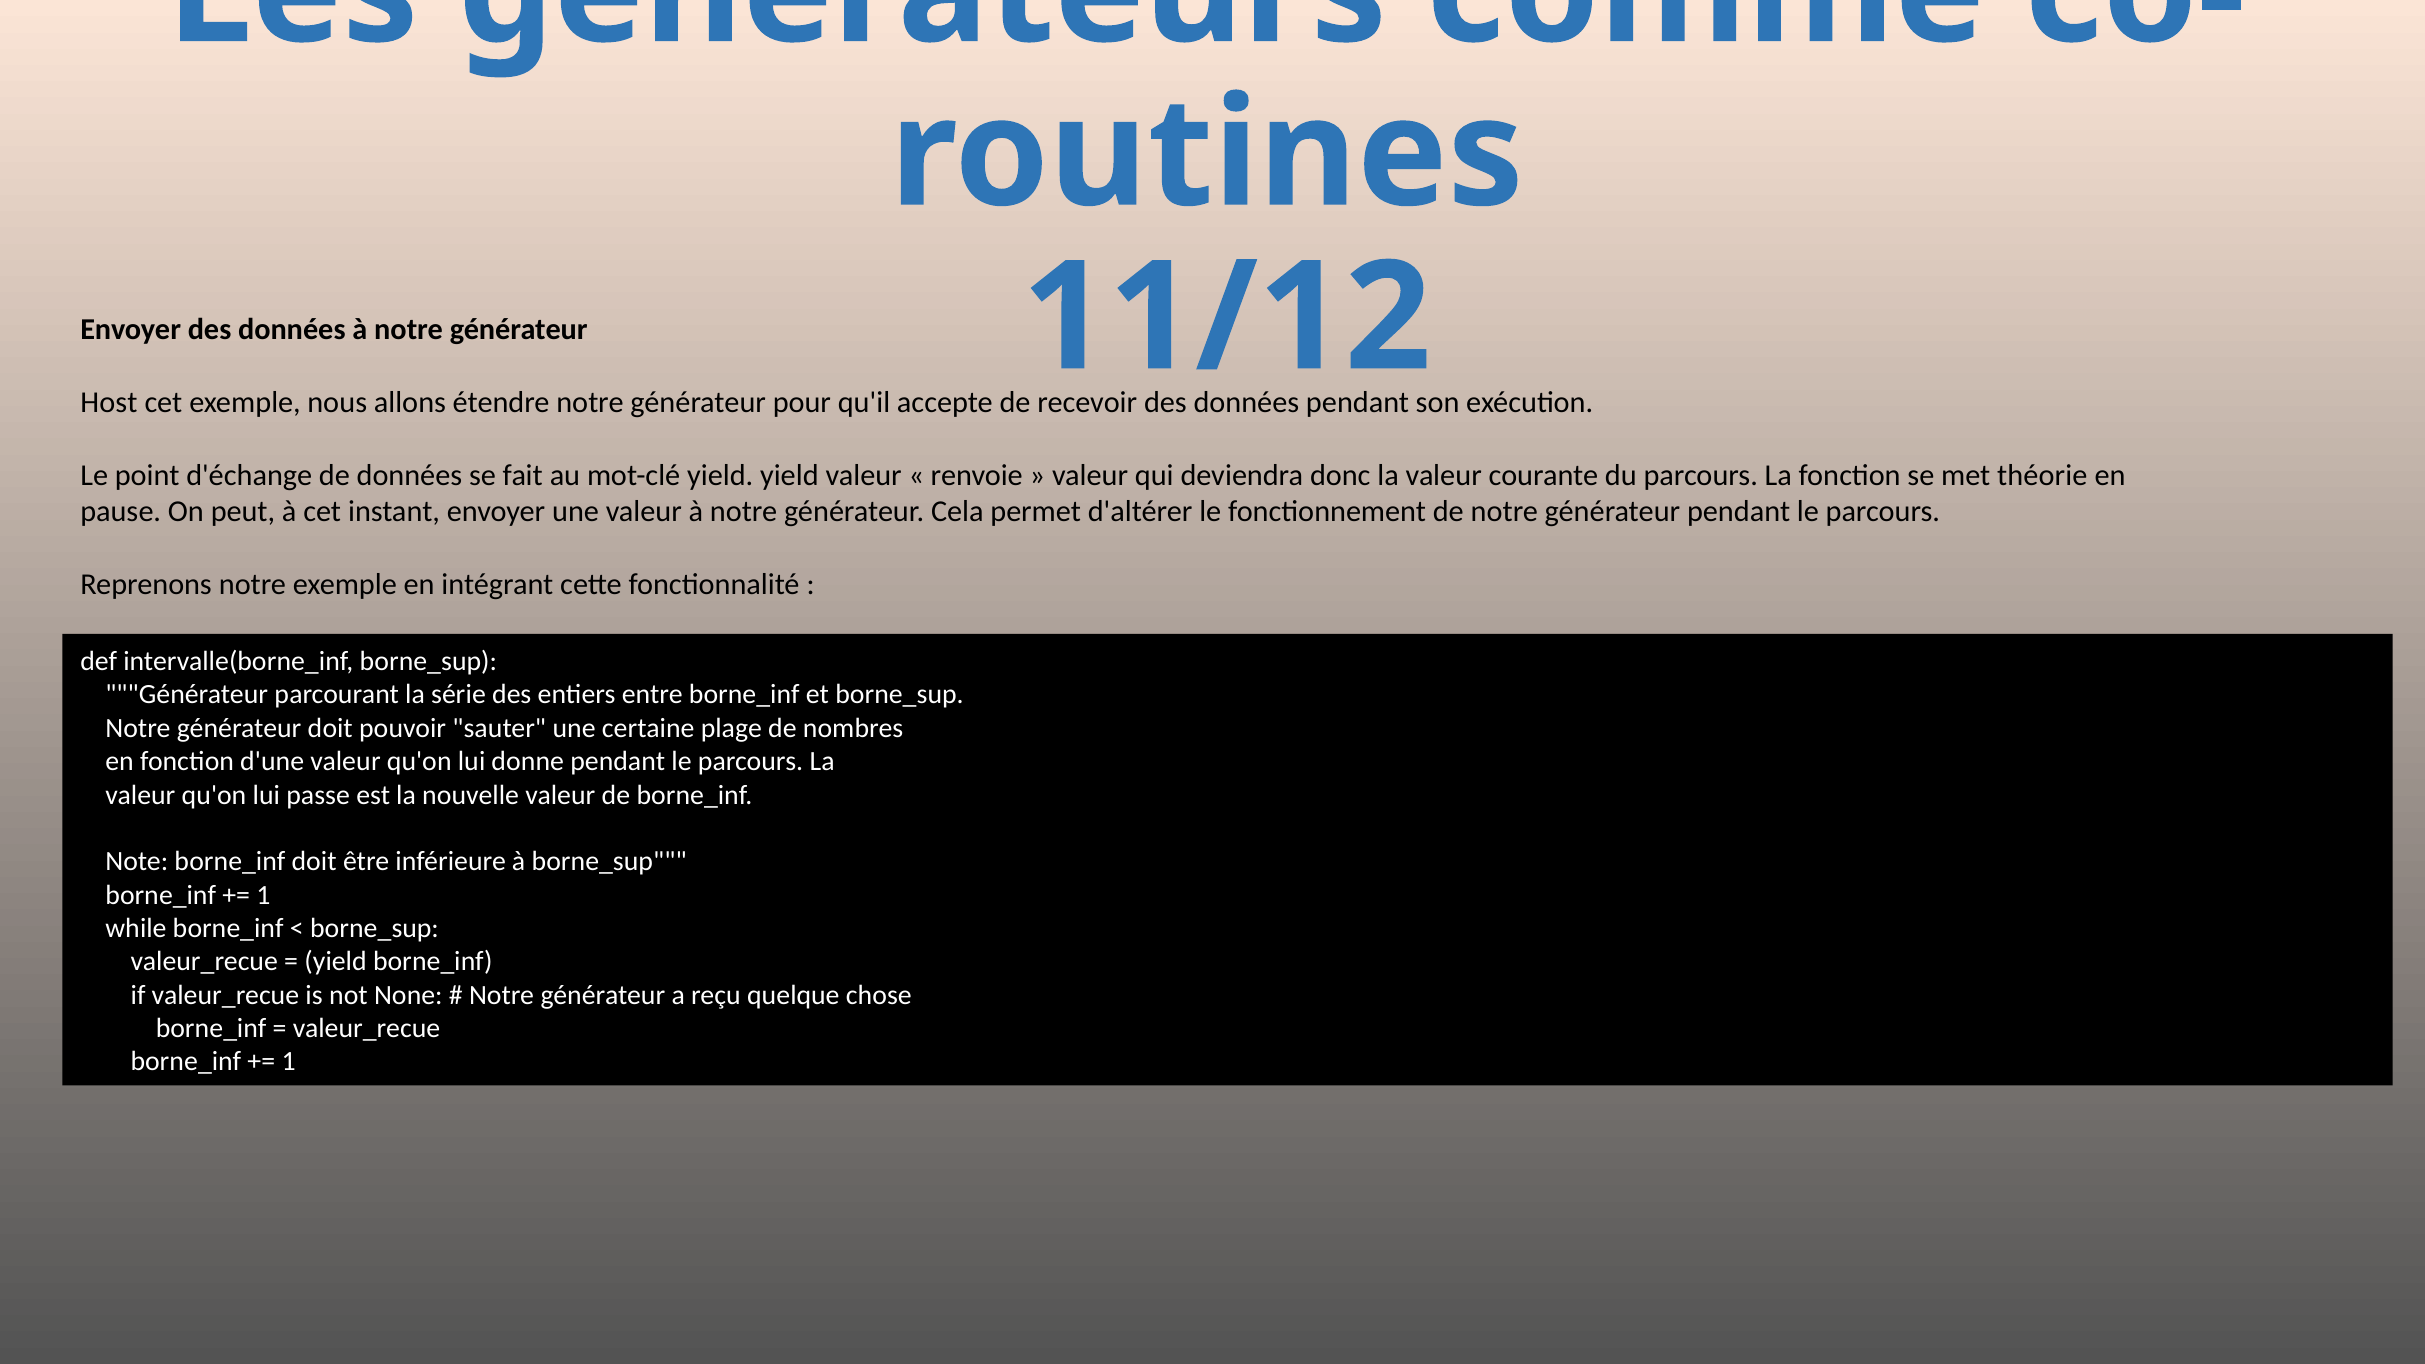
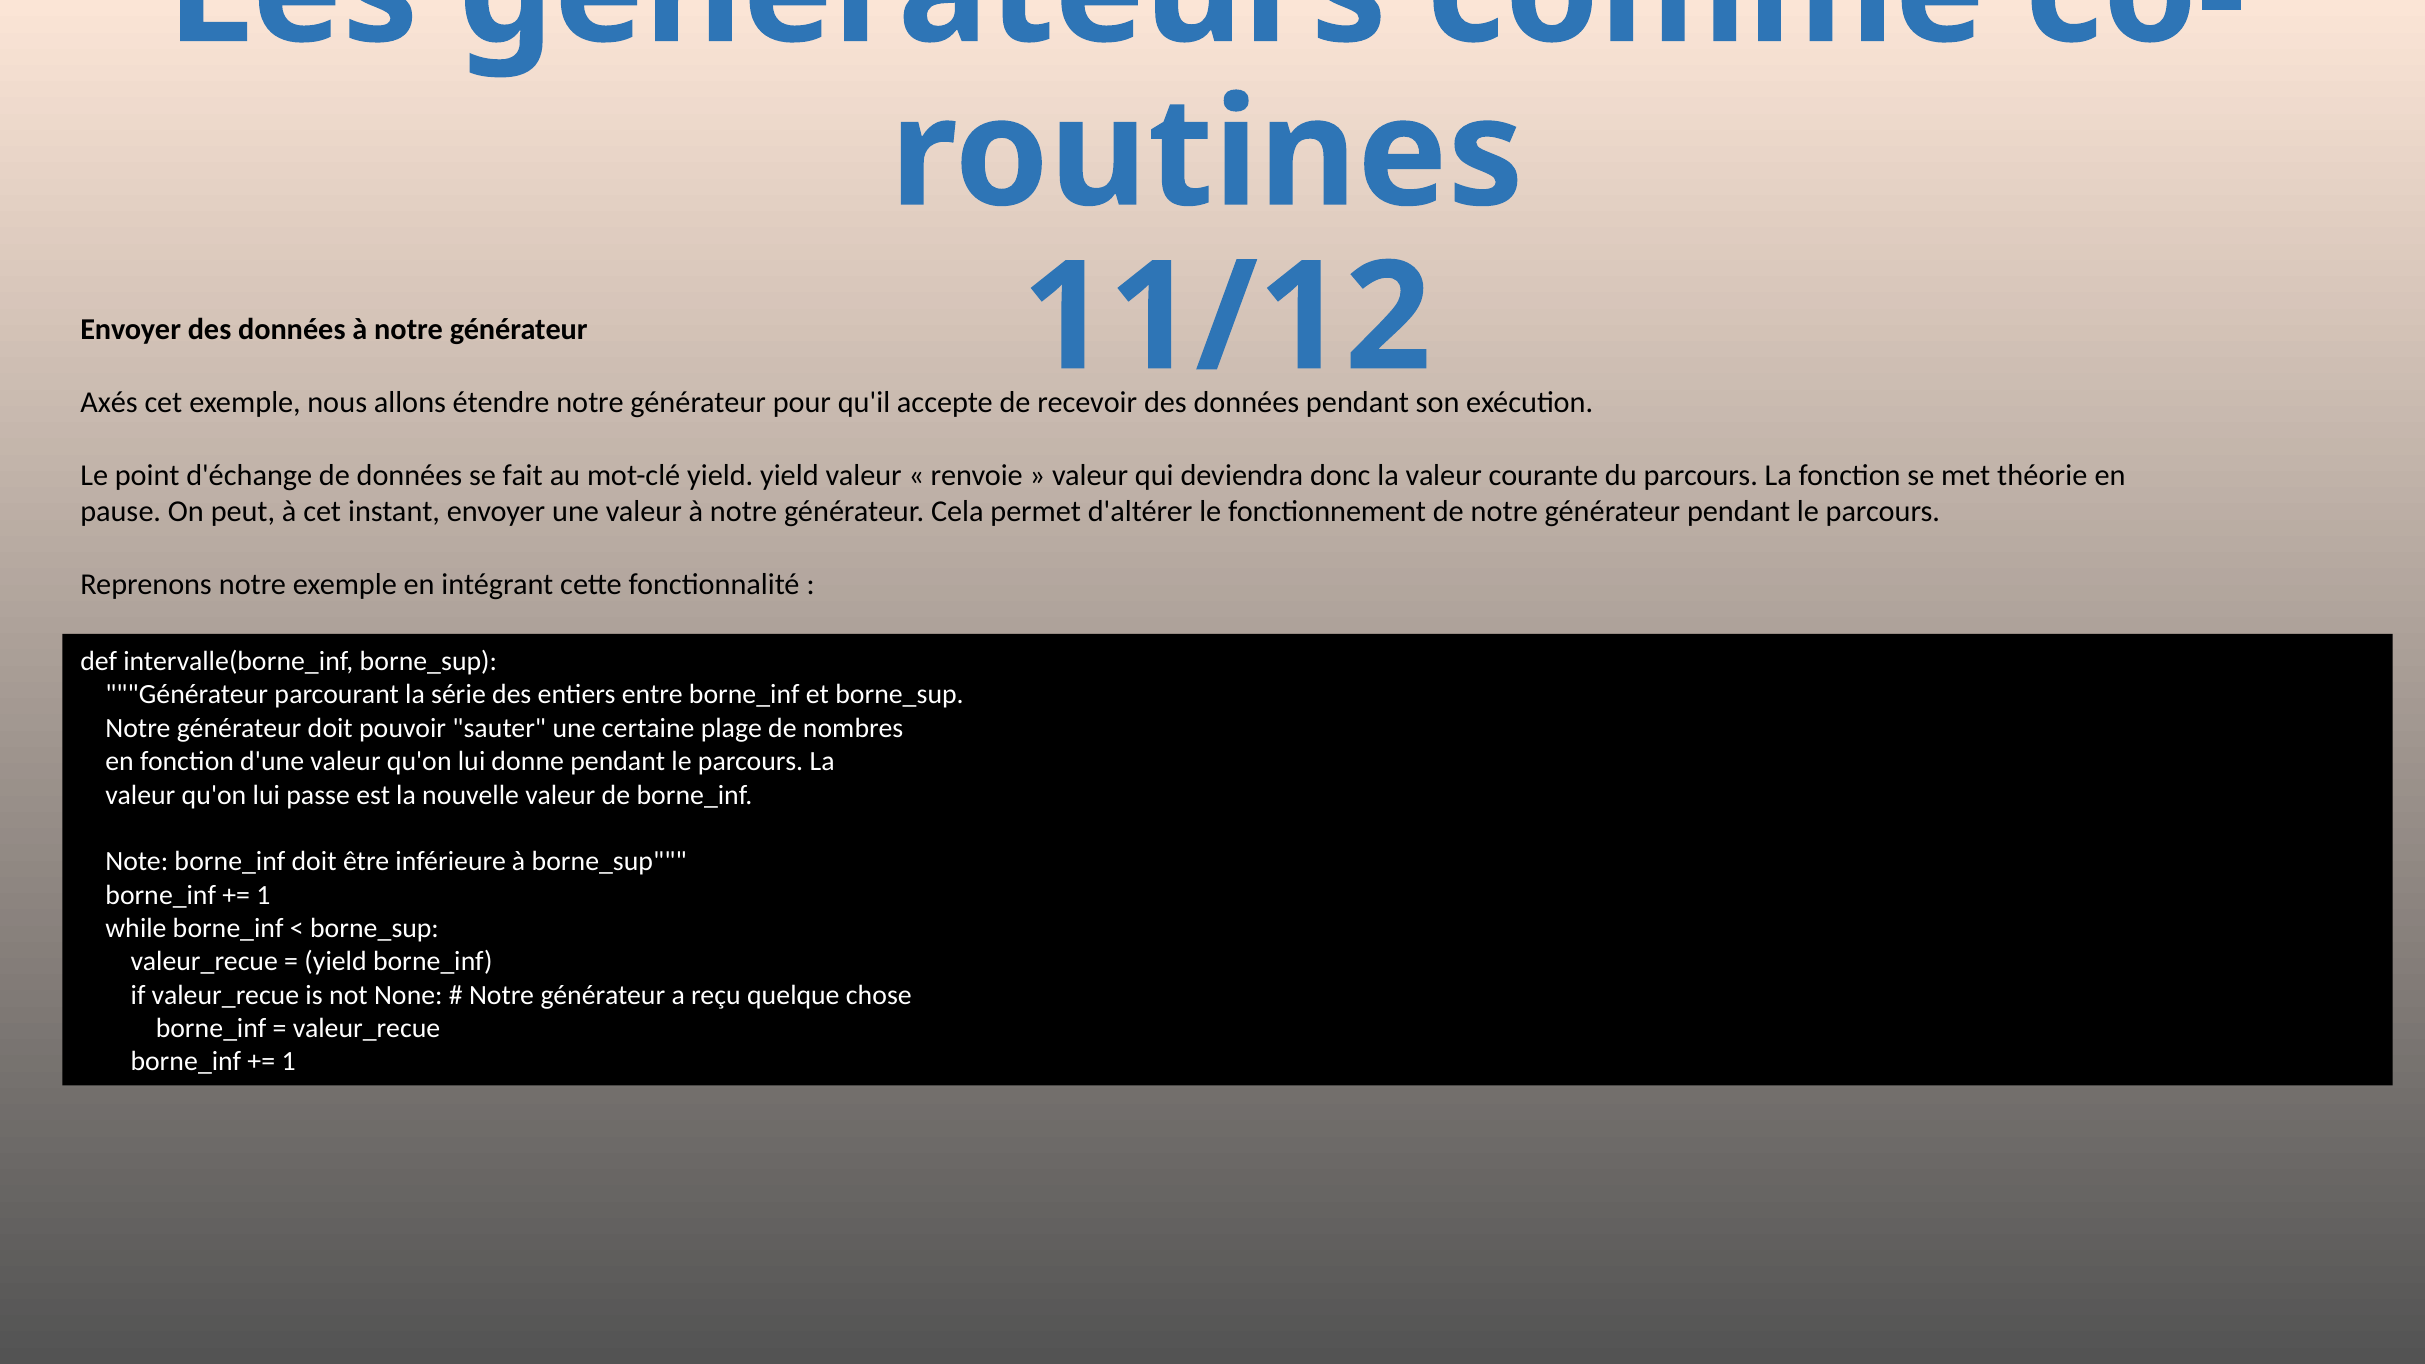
Host: Host -> Axés (109, 402)
